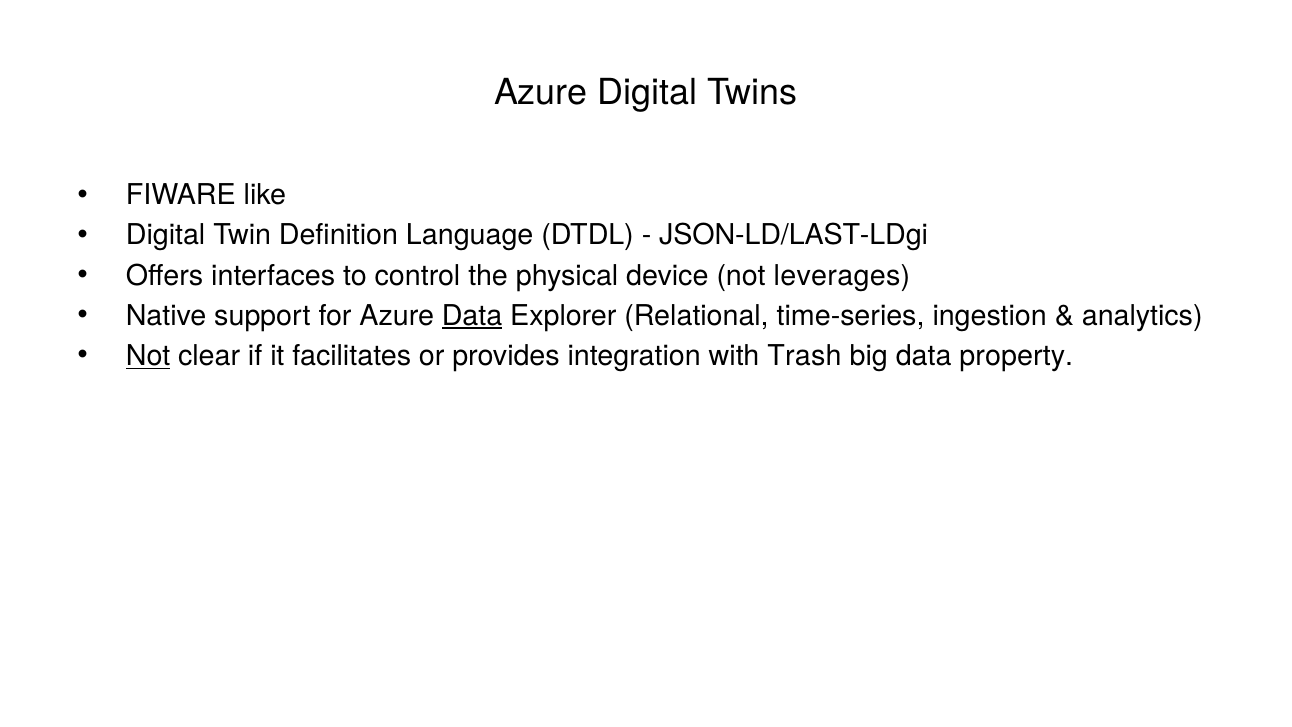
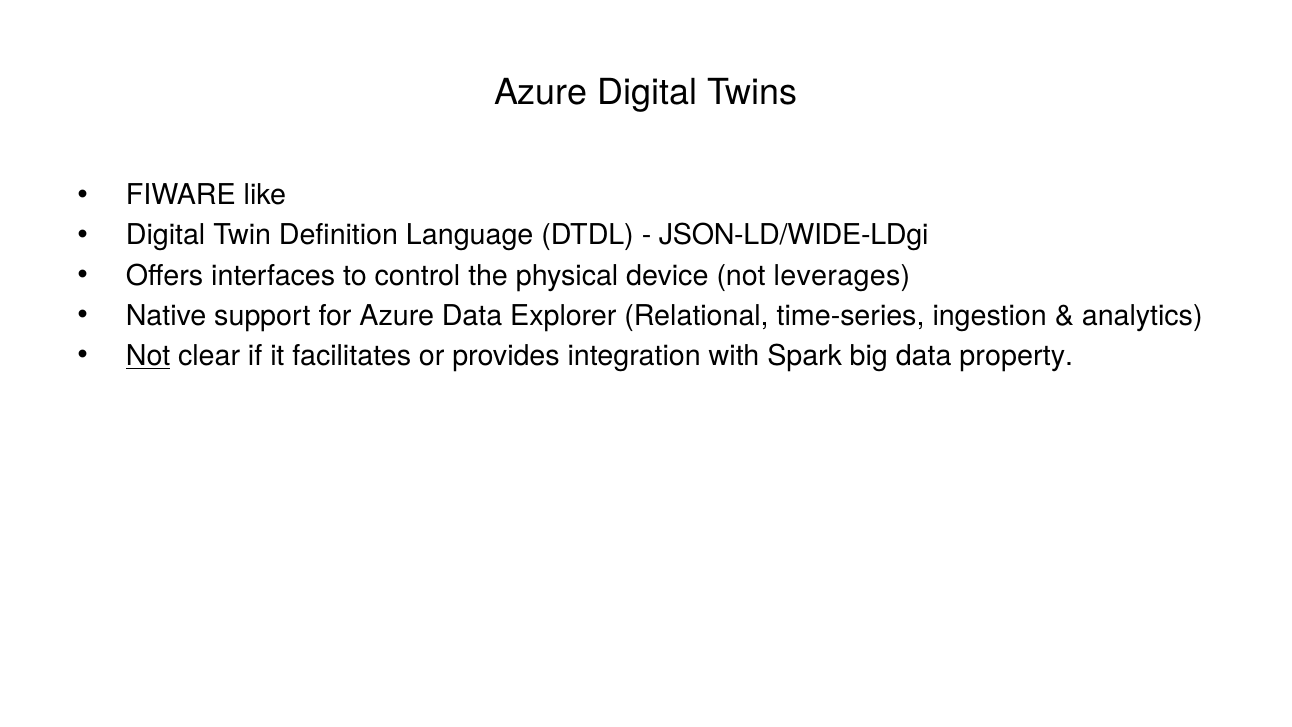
JSON-LD/LAST-LDgi: JSON-LD/LAST-LDgi -> JSON-LD/WIDE-LDgi (794, 235)
Data underline: present -> none (472, 316)
Trash: Trash -> Spark (805, 356)
